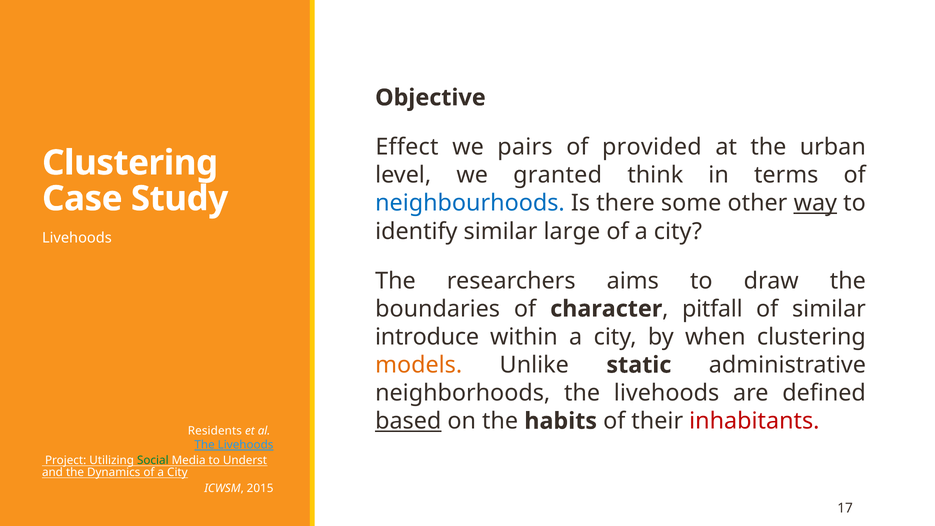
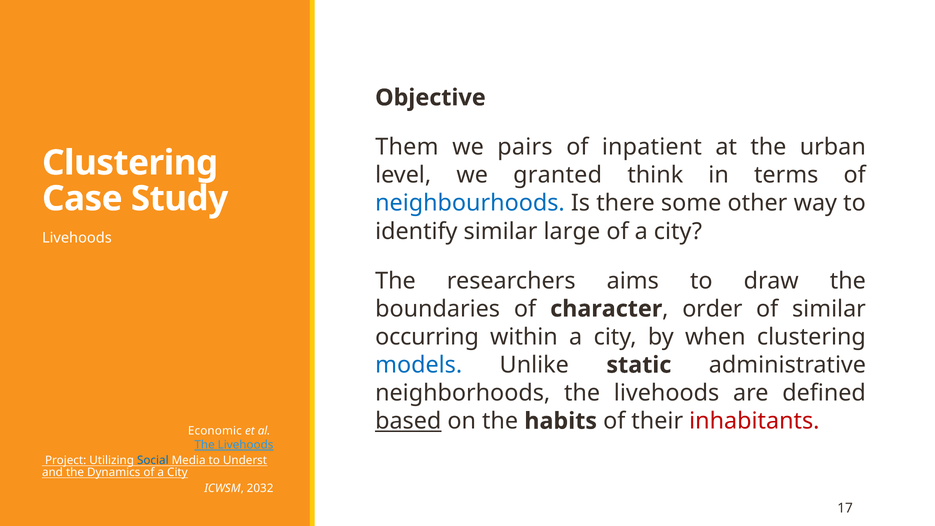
Effect: Effect -> Them (407, 147)
provided: provided -> inpatient (652, 147)
way underline: present -> none (815, 203)
pitfall: pitfall -> order (712, 309)
introduce: introduce -> occurring (427, 337)
models colour: orange -> blue (419, 365)
Residents: Residents -> Economic (215, 431)
Social colour: green -> blue (153, 461)
2015: 2015 -> 2032 (260, 488)
